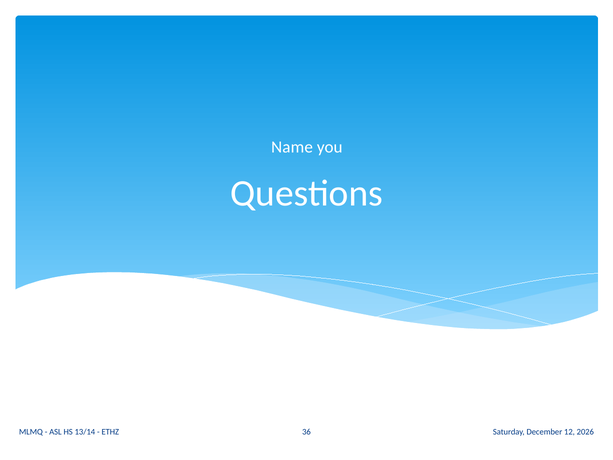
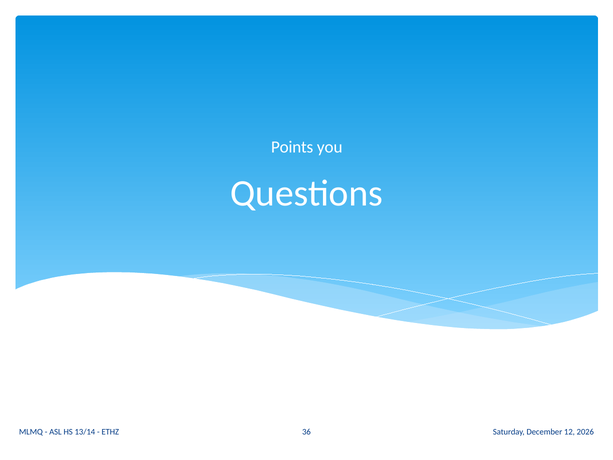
Name: Name -> Points (292, 147)
